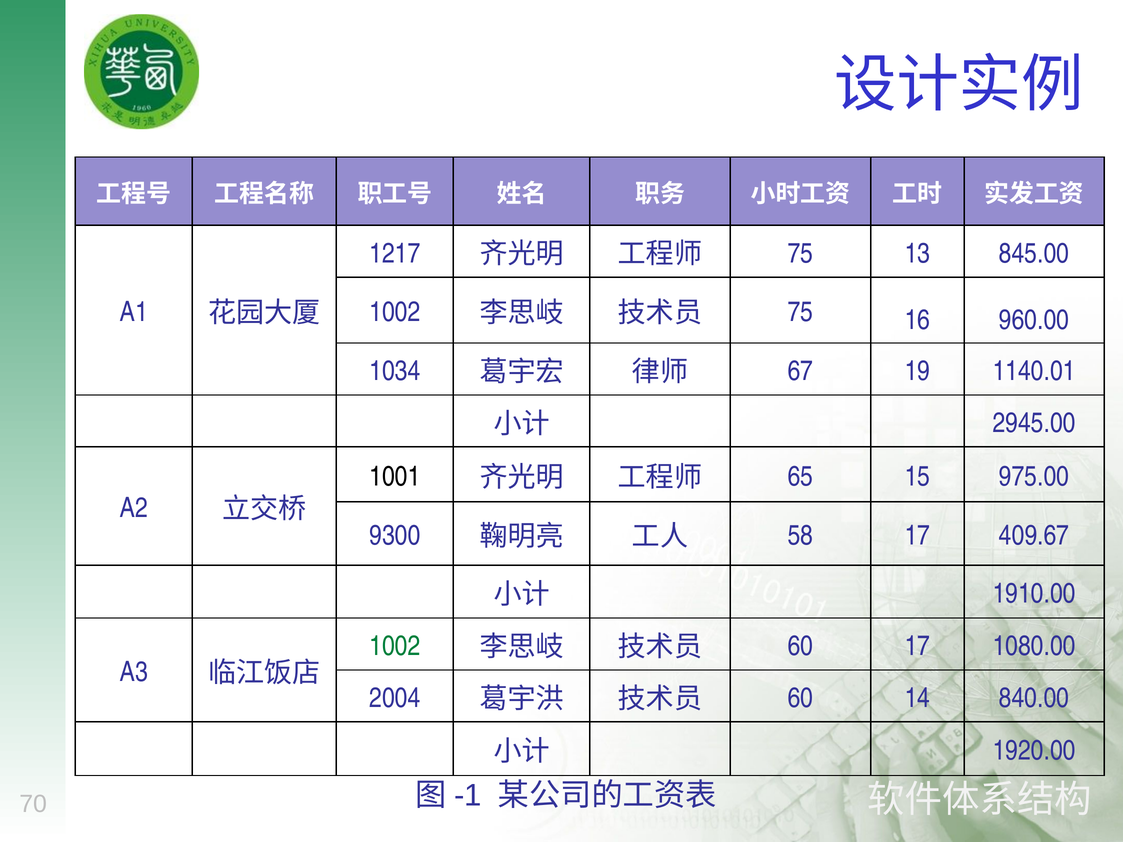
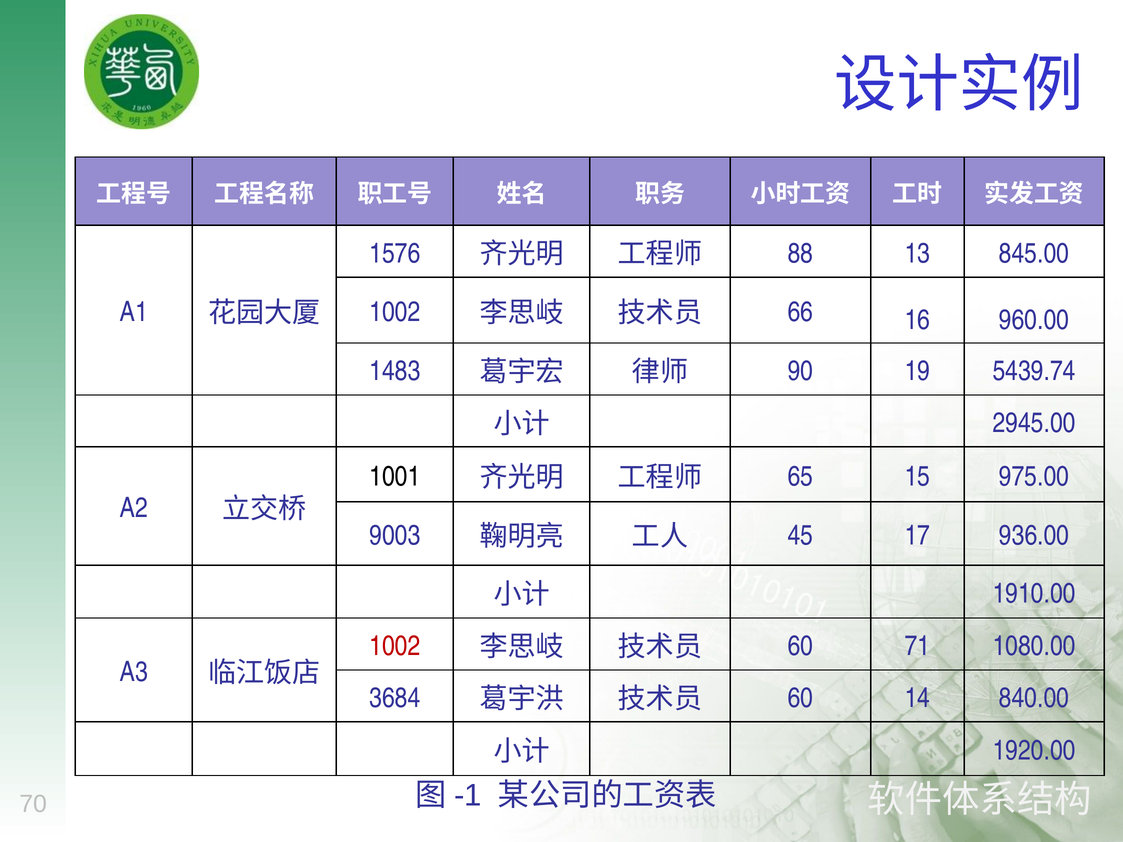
1217: 1217 -> 1576 (395, 253)
75: 75 -> 88 (800, 253)
75: 75 -> 66 (800, 312)
1034: 1034 -> 1483 (395, 371)
67: 67 -> 90 (800, 371)
1140.01: 1140.01 -> 5439.74 (1034, 371)
9300: 9300 -> 9003 (395, 536)
58: 58 -> 45 (800, 536)
409.67: 409.67 -> 936.00 (1034, 536)
1002 colour: green -> red (395, 646)
60 17: 17 -> 71 (917, 646)
2004: 2004 -> 3684 (395, 698)
